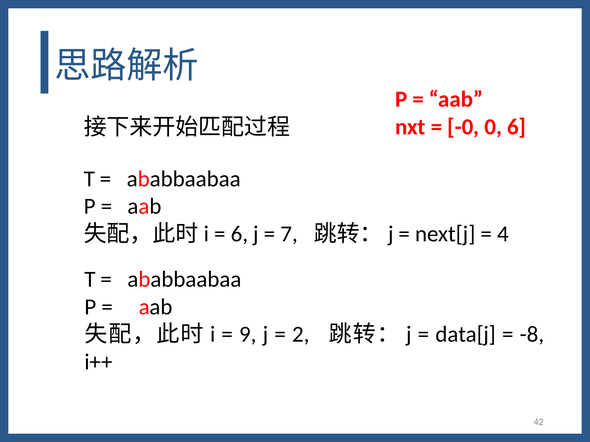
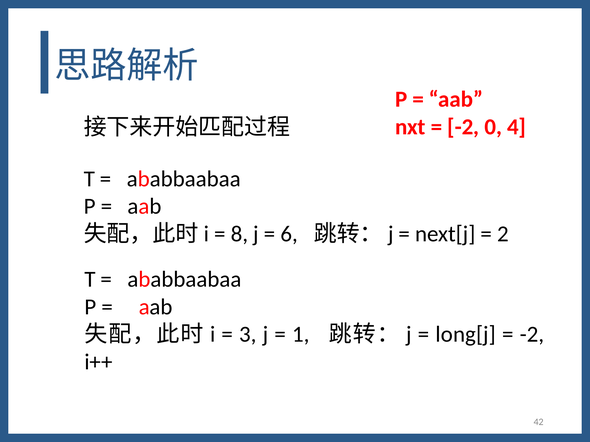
-0: -0 -> -2 (463, 127)
0 6: 6 -> 4 (517, 127)
6: 6 -> 8 (239, 234)
7: 7 -> 6 (289, 234)
4: 4 -> 2 (503, 234)
9: 9 -> 3 (248, 335)
2: 2 -> 1 (301, 335)
data[j: data[j -> long[j (466, 335)
-8: -8 -> -2 (532, 335)
